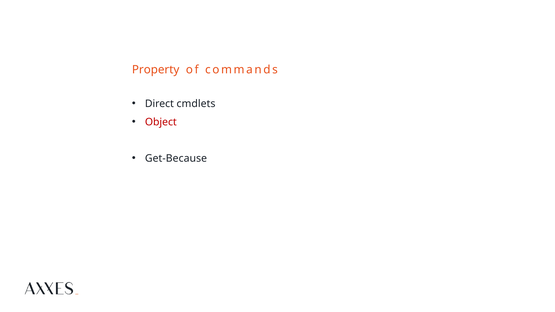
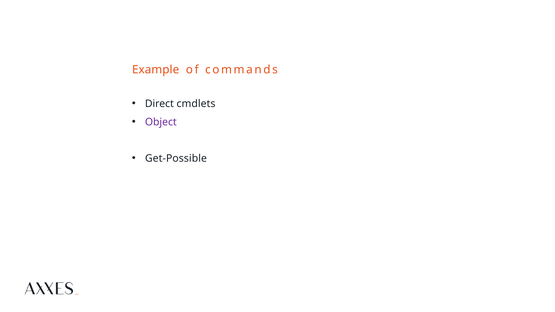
Property: Property -> Example (156, 70)
Object colour: red -> purple (161, 122)
Get-Because: Get-Because -> Get-Possible (176, 159)
